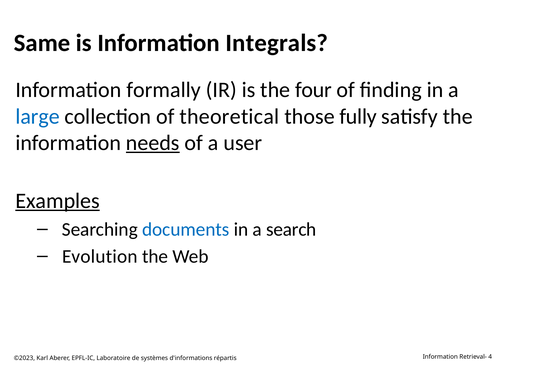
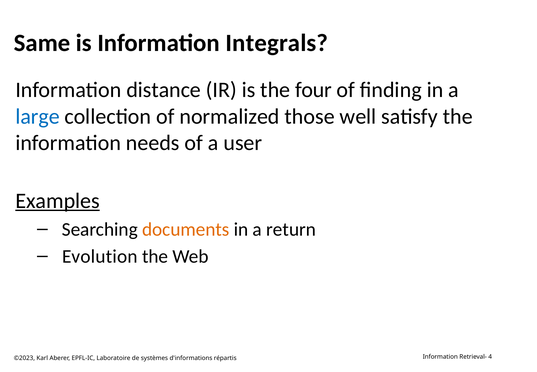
formally: formally -> distance (164, 90)
theoretical: theoretical -> normalized (230, 116)
fully: fully -> well (358, 116)
needs underline: present -> none (153, 143)
documents colour: blue -> orange (186, 229)
search: search -> return (291, 229)
